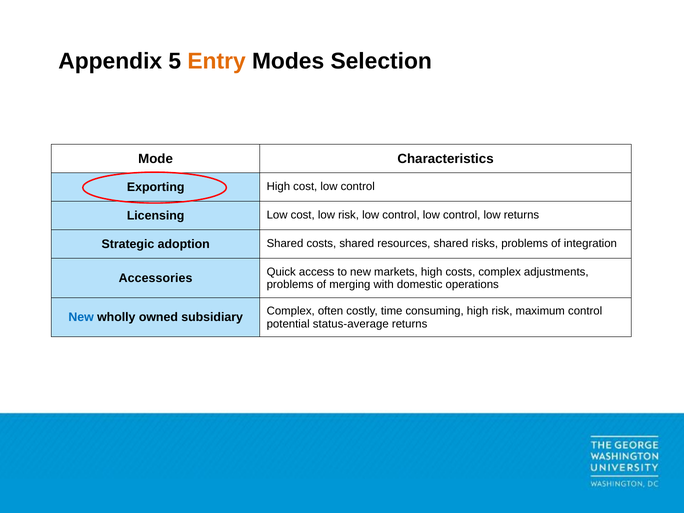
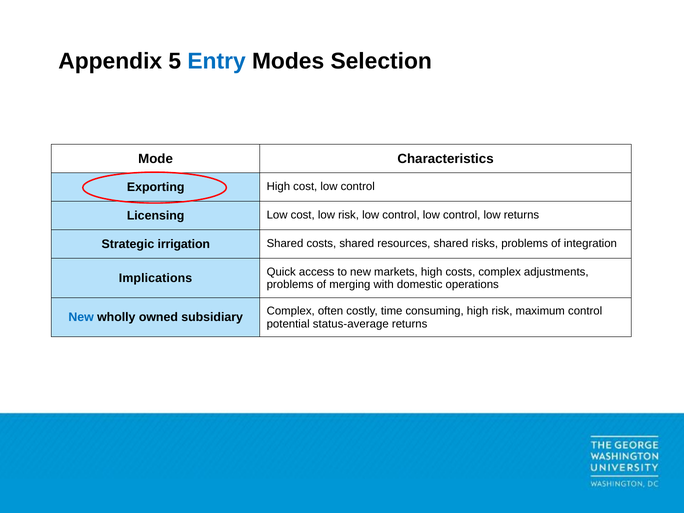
Entry colour: orange -> blue (217, 61)
adoption: adoption -> irrigation (184, 244)
Accessories: Accessories -> Implications (156, 278)
